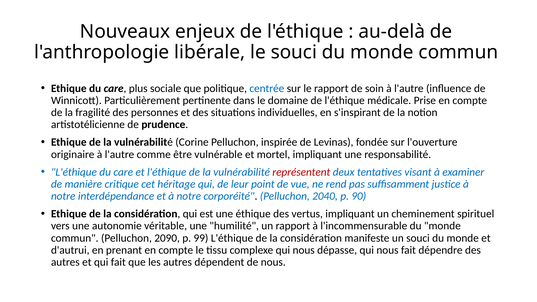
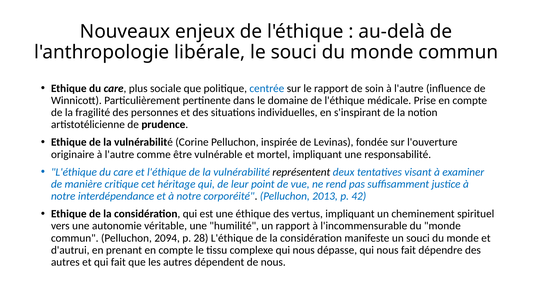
représentent colour: red -> black (301, 172)
2040: 2040 -> 2013 (325, 196)
90: 90 -> 42 (359, 196)
2090: 2090 -> 2094 (167, 238)
99: 99 -> 28 (201, 238)
